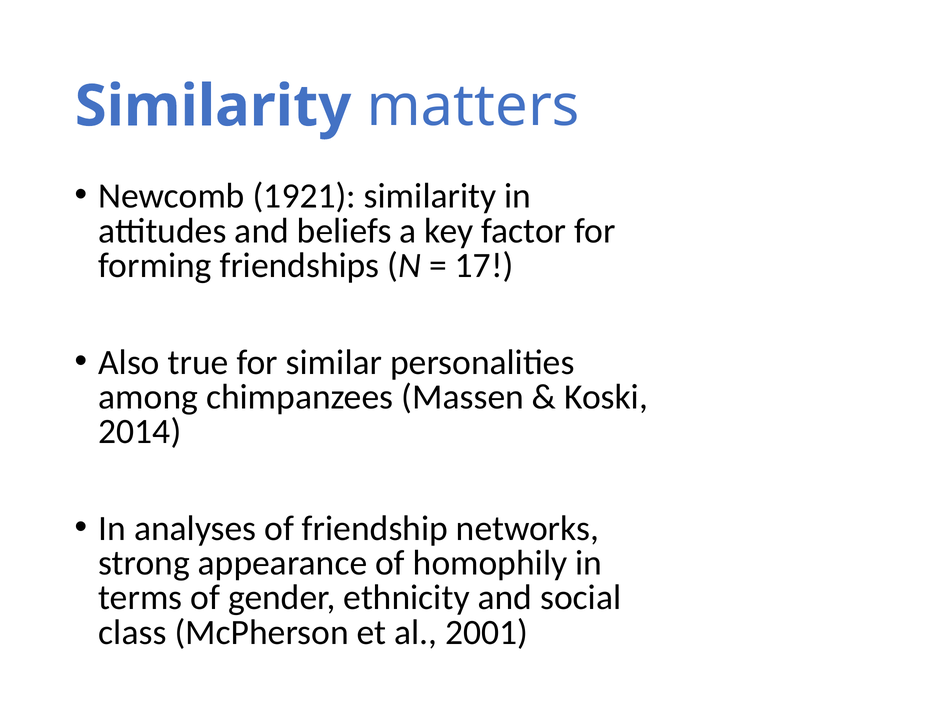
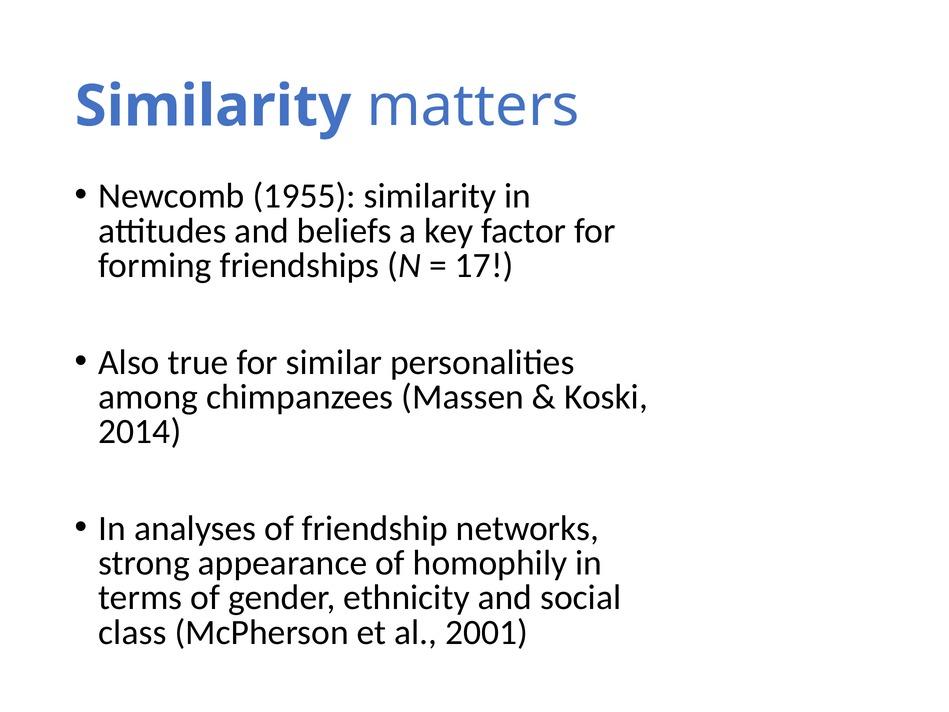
1921: 1921 -> 1955 (304, 196)
